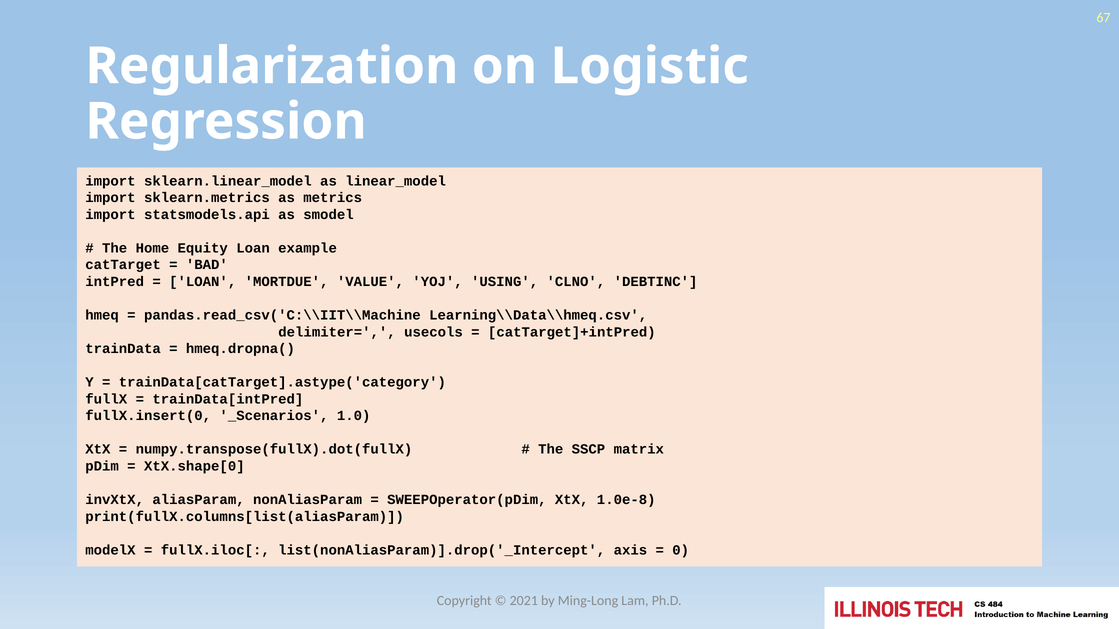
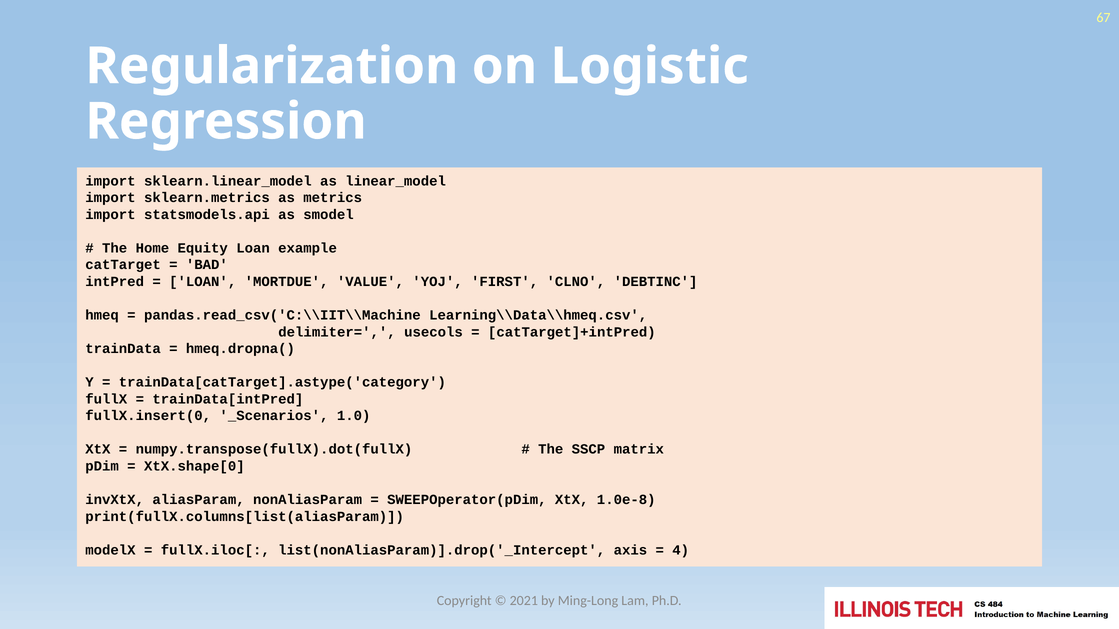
USING: USING -> FIRST (505, 282)
0: 0 -> 4 (681, 550)
